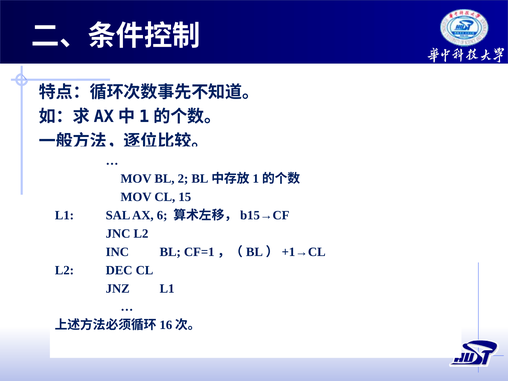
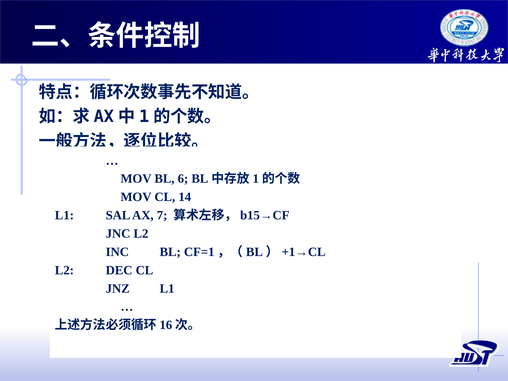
2: 2 -> 6 (183, 179)
15: 15 -> 14 (185, 197)
6: 6 -> 7 (162, 215)
